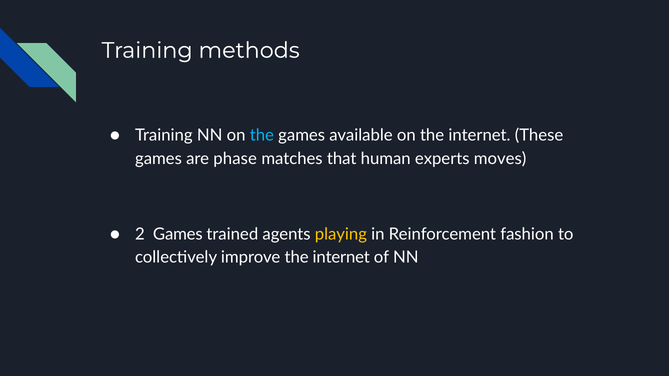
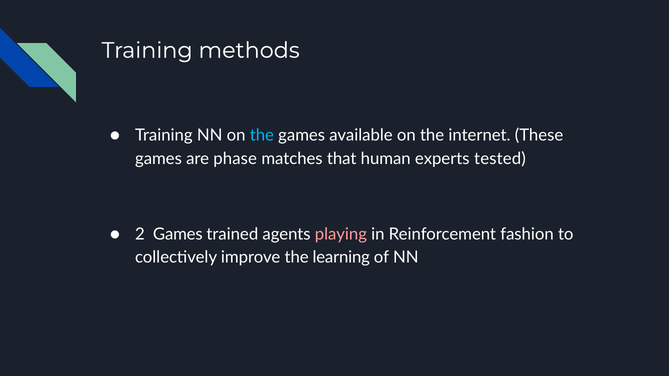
moves: moves -> tested (500, 159)
playing colour: yellow -> pink (341, 235)
improve the internet: internet -> learning (341, 258)
